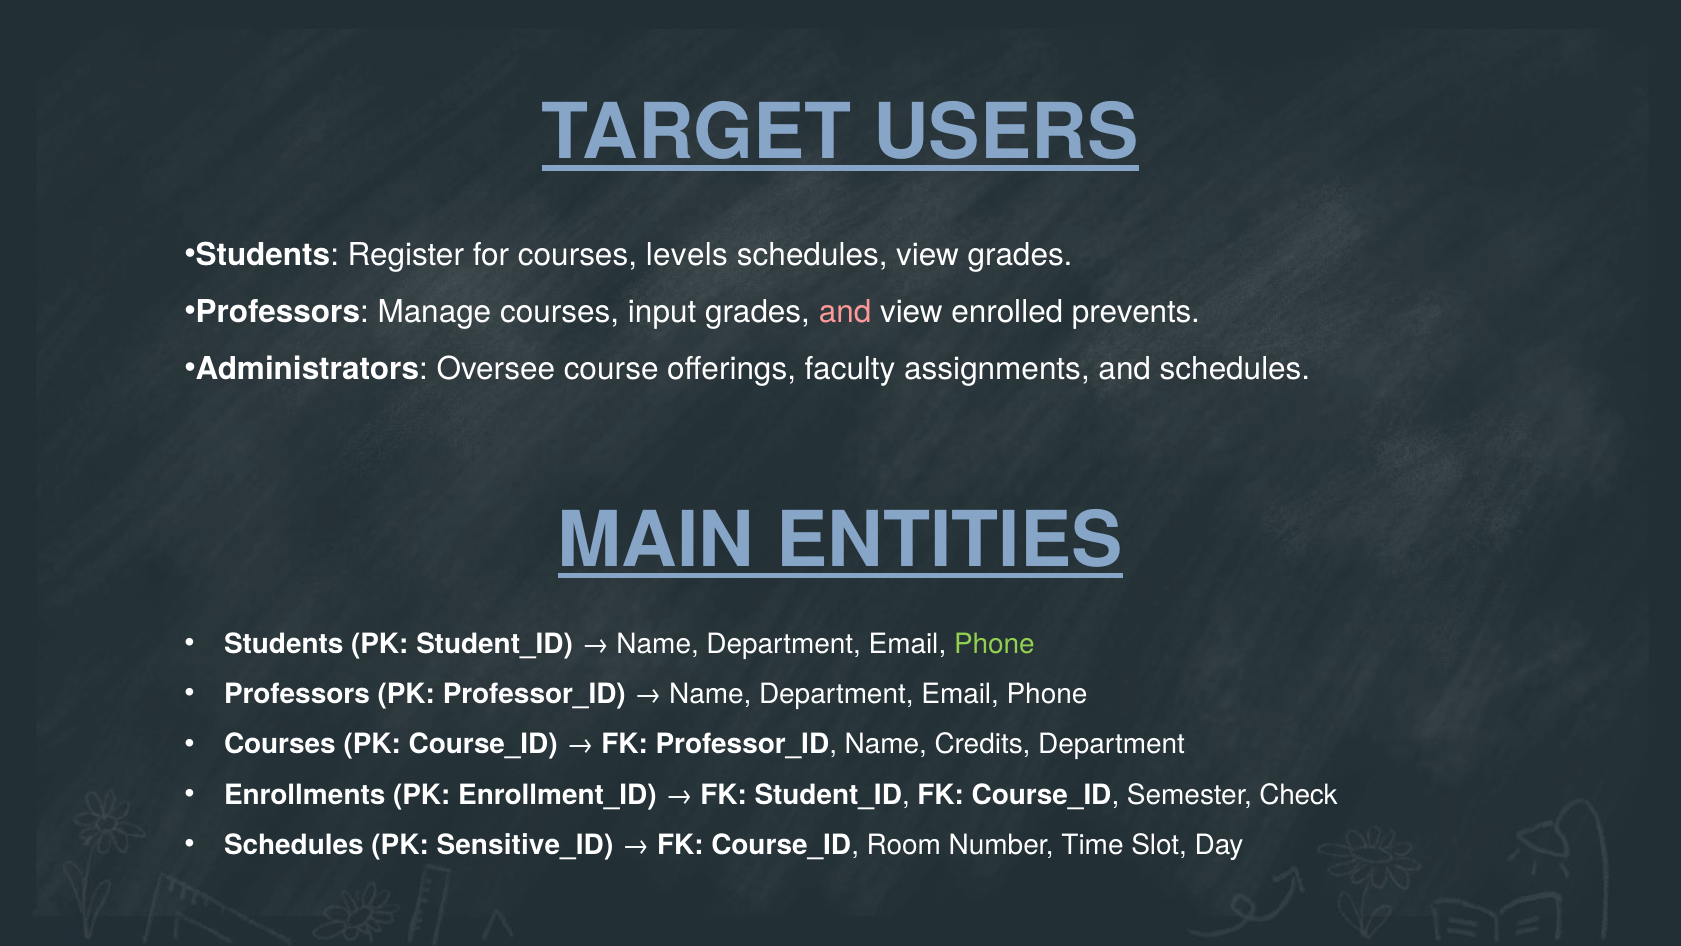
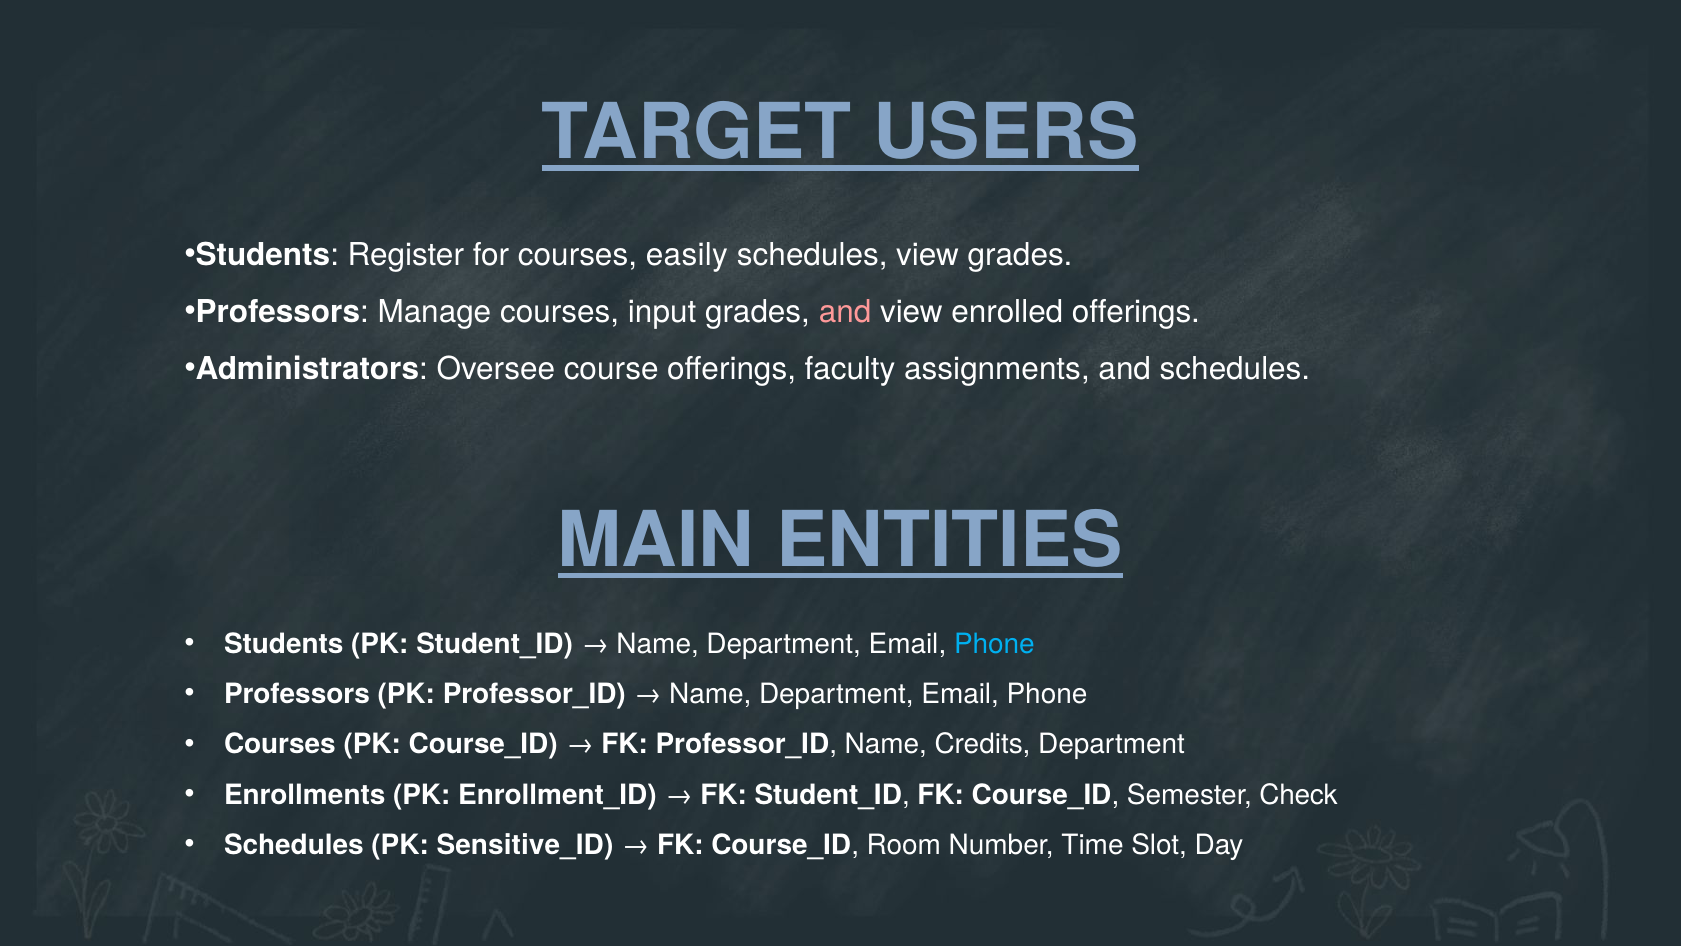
levels: levels -> easily (687, 255)
enrolled prevents: prevents -> offerings (1136, 312)
Phone colour: light green -> light blue (994, 643)
